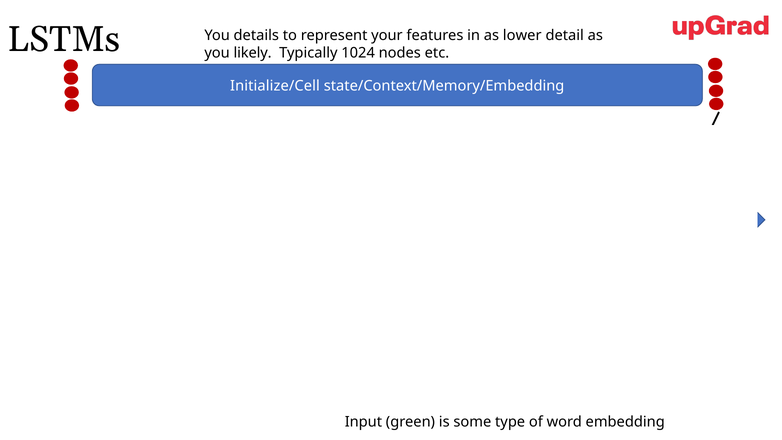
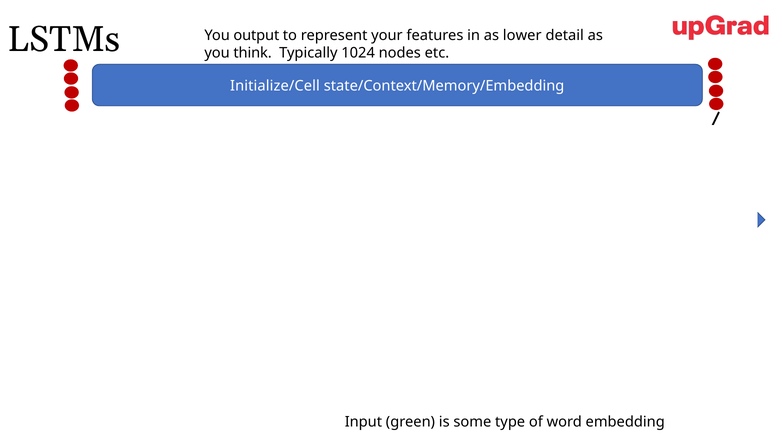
details: details -> output (256, 36)
likely: likely -> think (253, 53)
